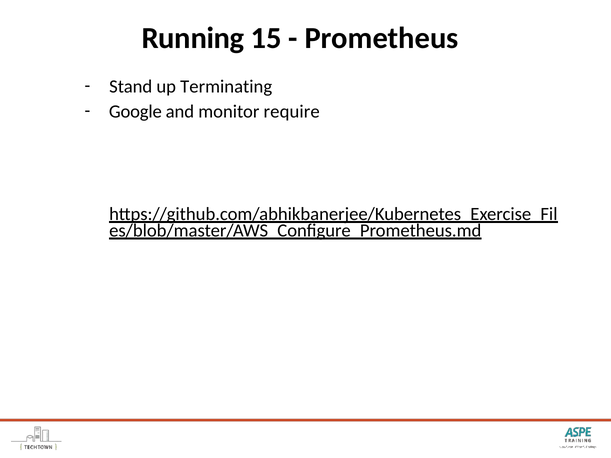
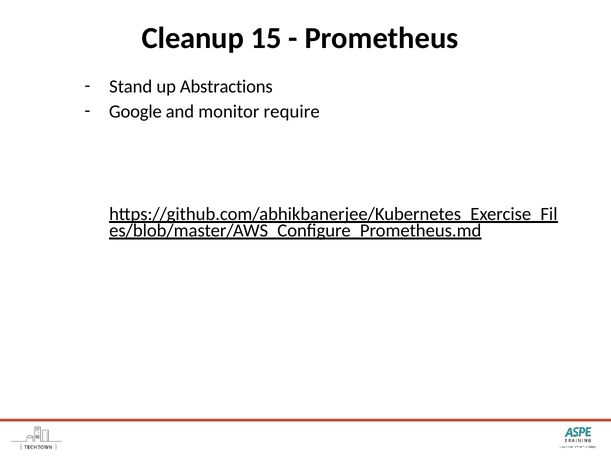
Running: Running -> Cleanup (193, 38)
Terminating: Terminating -> Abstractions (226, 87)
